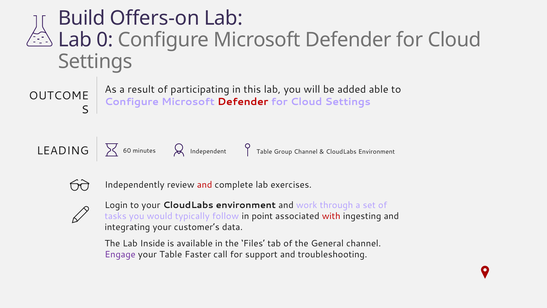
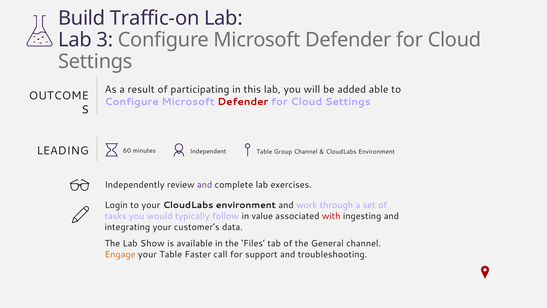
Offers-on: Offers-on -> Traffic-on (155, 18)
0: 0 -> 3 (105, 40)
and colour: red -> purple (205, 185)
point: point -> value (262, 216)
Inside: Inside -> Show (152, 243)
Engage colour: purple -> orange (120, 254)
